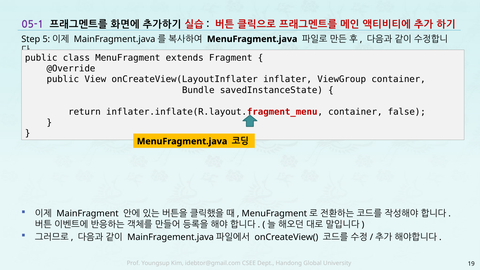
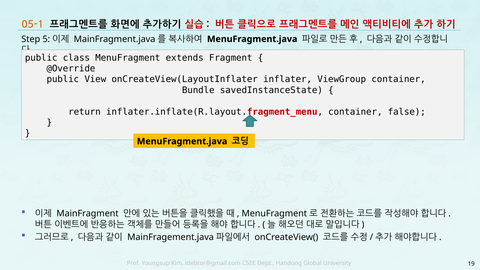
05-1 colour: purple -> orange (33, 25)
